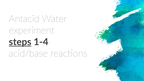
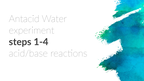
steps underline: present -> none (20, 42)
